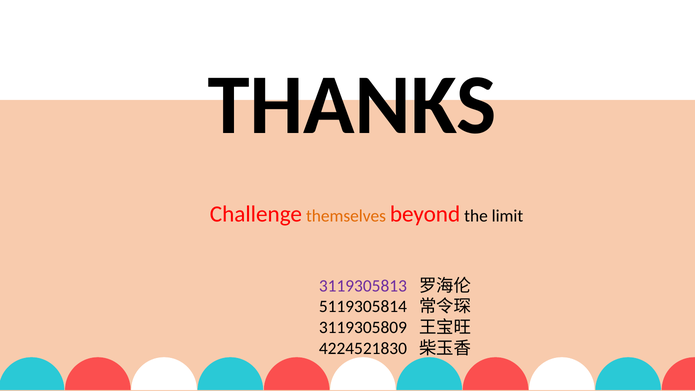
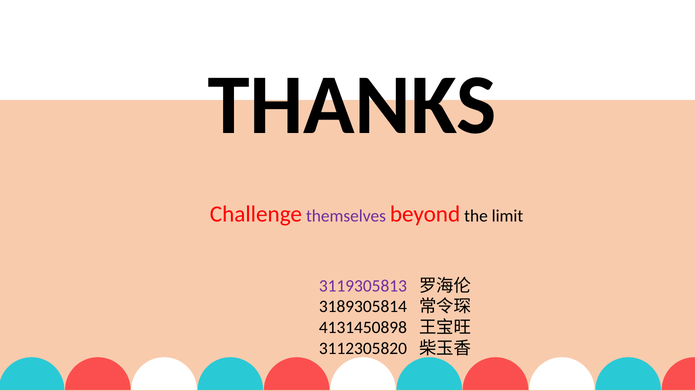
themselves colour: orange -> purple (346, 216)
5119305814: 5119305814 -> 3189305814 (363, 307)
3119305809: 3119305809 -> 4131450898 (363, 327)
4224521830: 4224521830 -> 3112305820 (363, 348)
